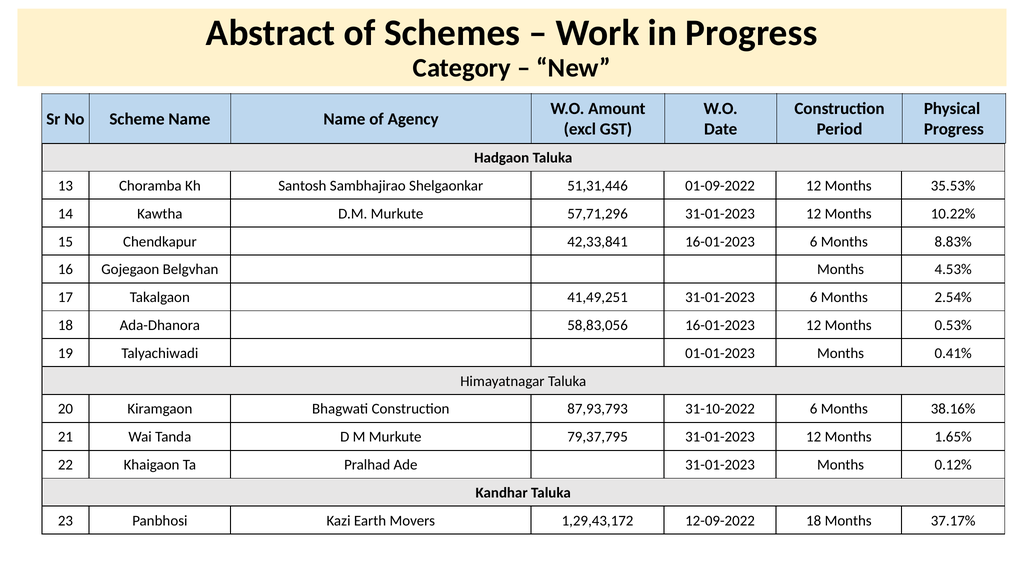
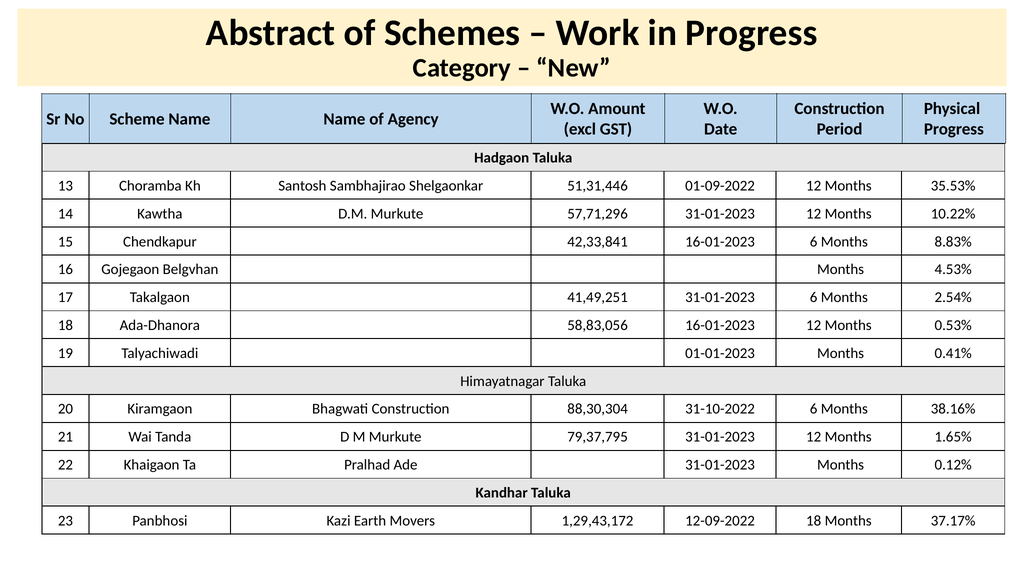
87,93,793: 87,93,793 -> 88,30,304 (598, 409)
